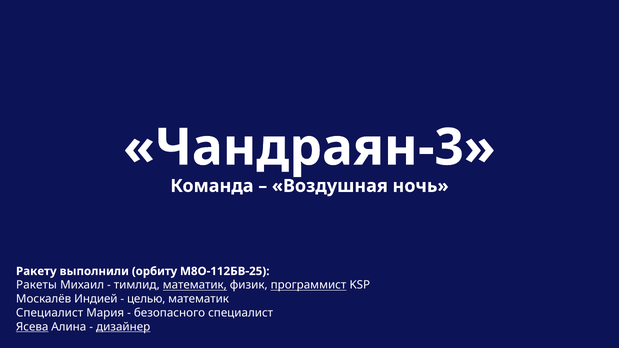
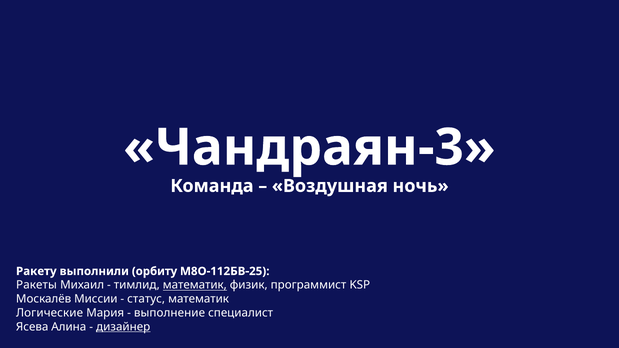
программист underline: present -> none (309, 285)
Индией: Индией -> Миссии (96, 299)
целью: целью -> статус (146, 299)
Специалист: Специалист -> Логические (50, 313)
безопасного: безопасного -> выполнение (169, 313)
Ясева underline: present -> none (32, 327)
